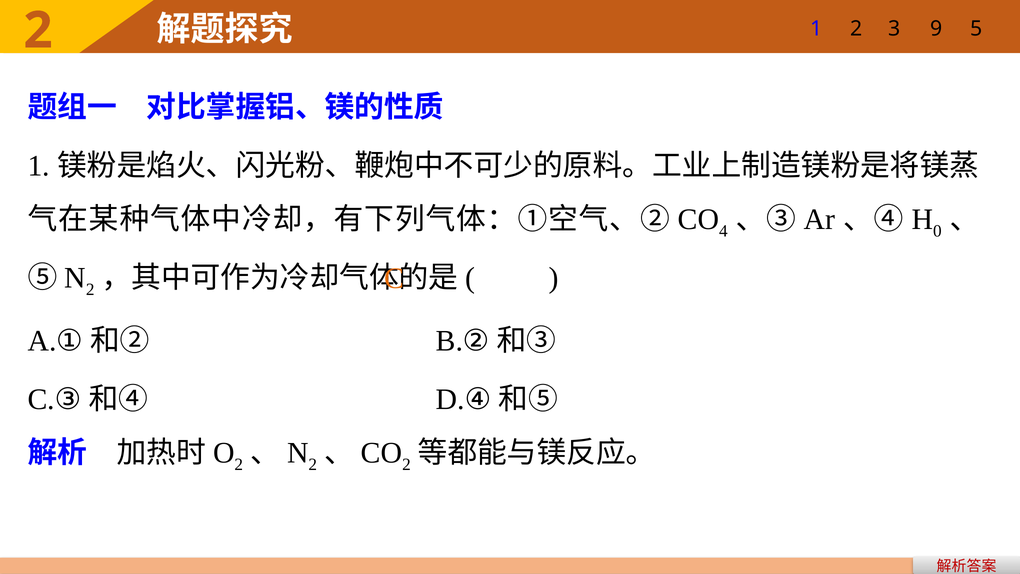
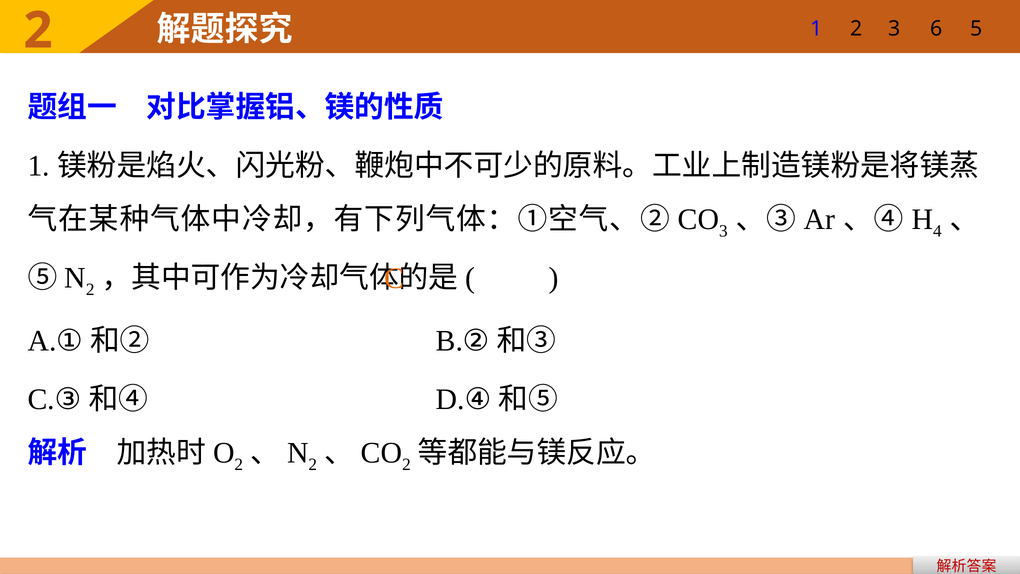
9: 9 -> 6 (936, 29)
4: 4 -> 3 (723, 231)
0: 0 -> 4 (937, 231)
